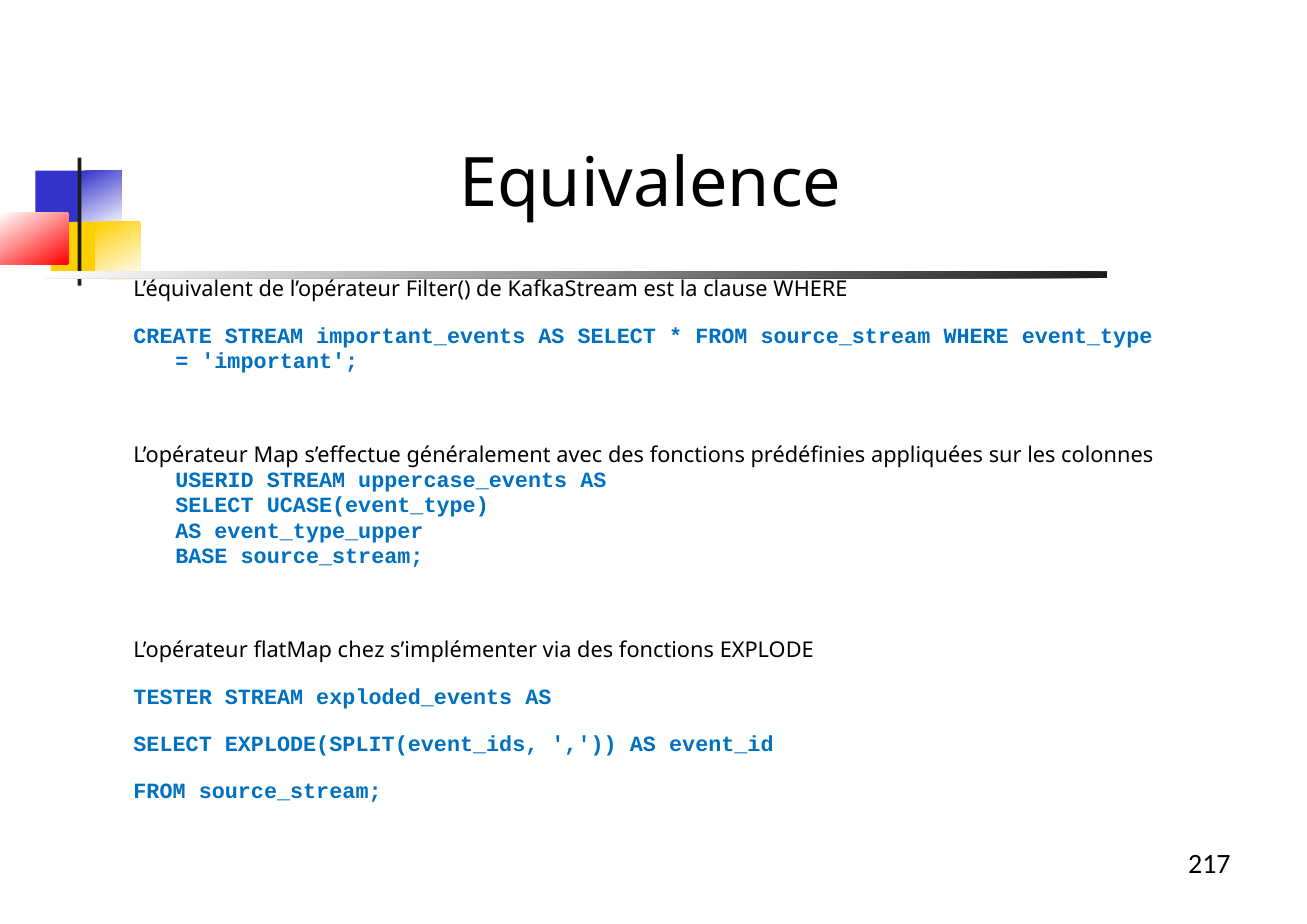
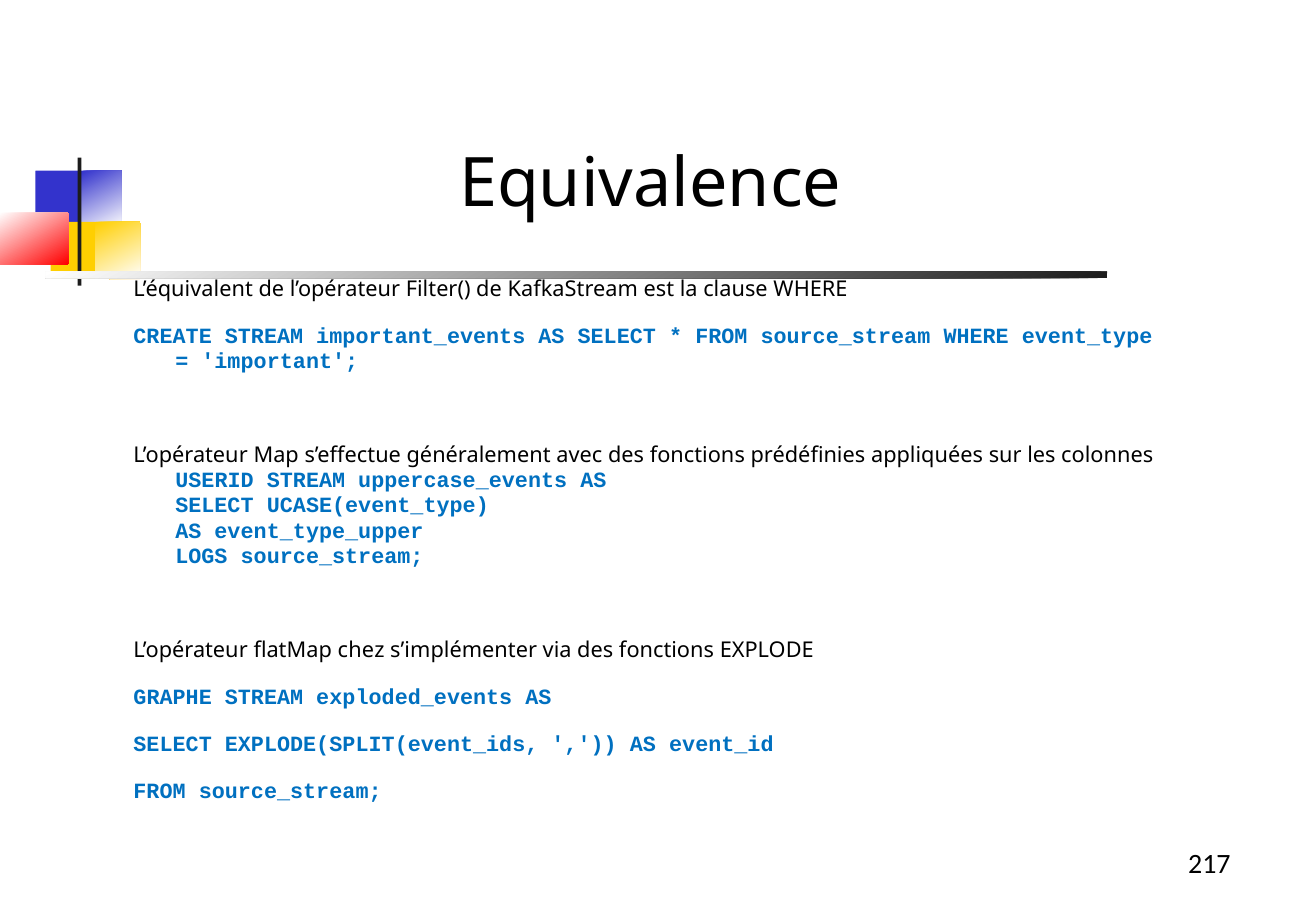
BASE: BASE -> LOGS (201, 556)
TESTER: TESTER -> GRAPHE (173, 697)
